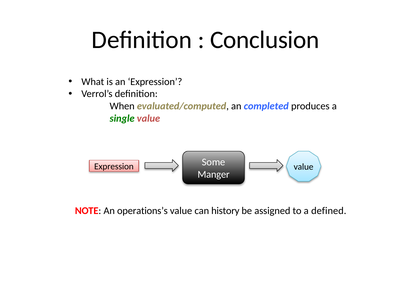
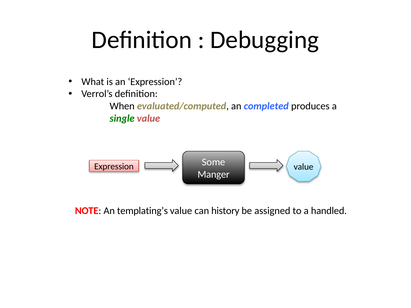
Conclusion: Conclusion -> Debugging (265, 40)
operations’s: operations’s -> templating’s (142, 211)
defined: defined -> handled (329, 211)
